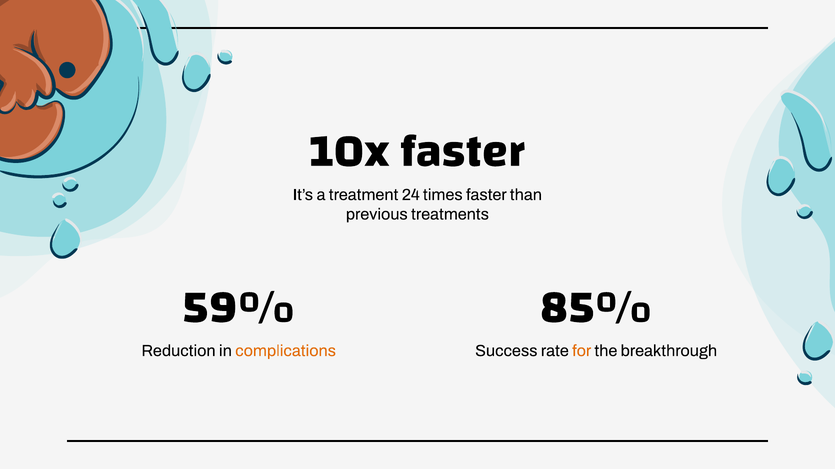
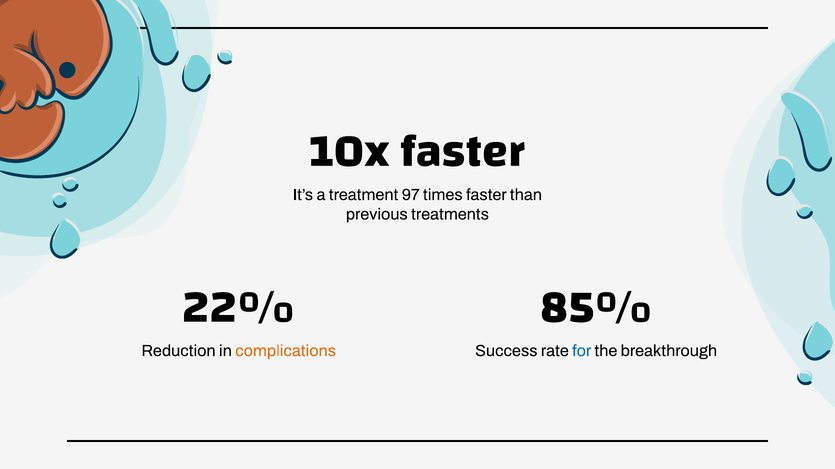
24: 24 -> 97 (411, 195)
59%: 59% -> 22% (239, 307)
for colour: orange -> blue (582, 351)
